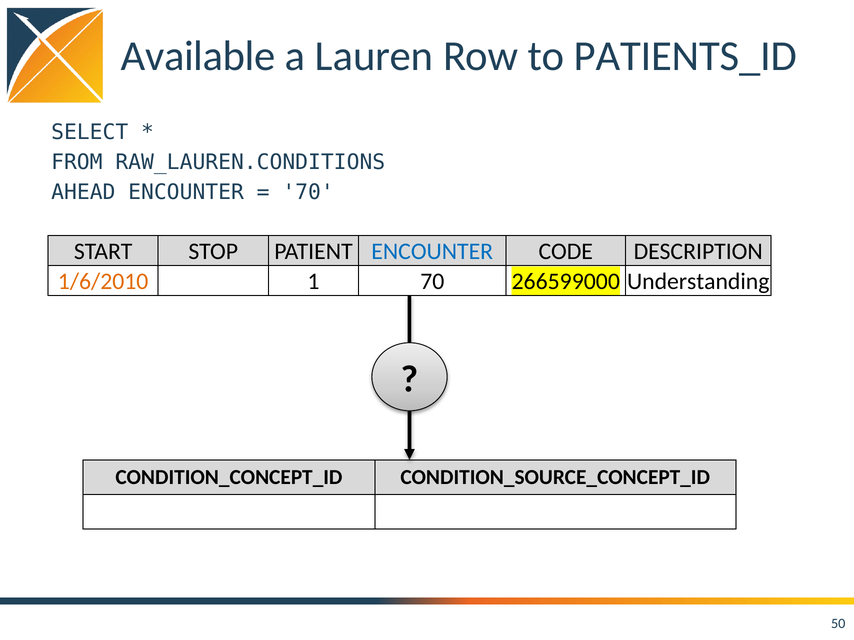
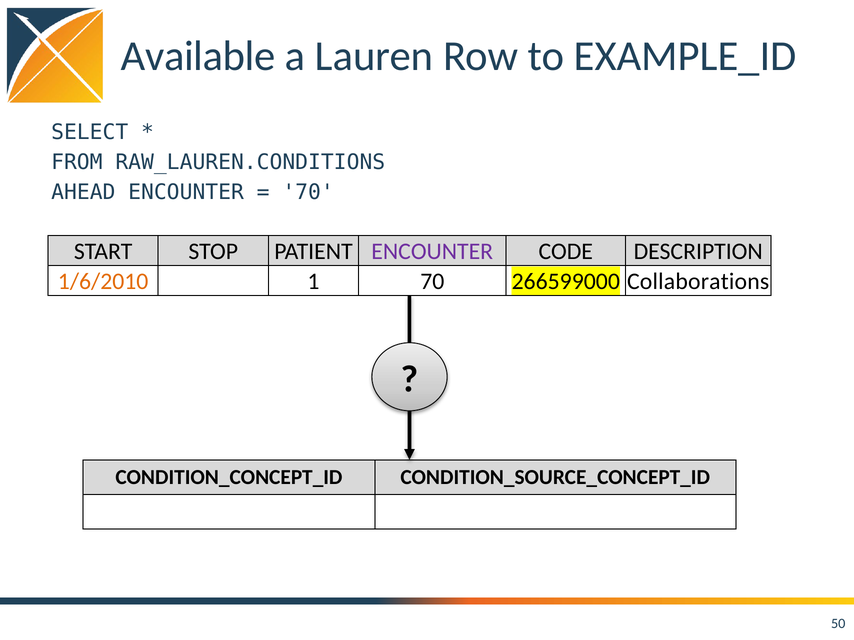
PATIENTS_ID: PATIENTS_ID -> EXAMPLE_ID (685, 56)
ENCOUNTER colour: blue -> purple (432, 252)
Understanding: Understanding -> Collaborations (698, 281)
